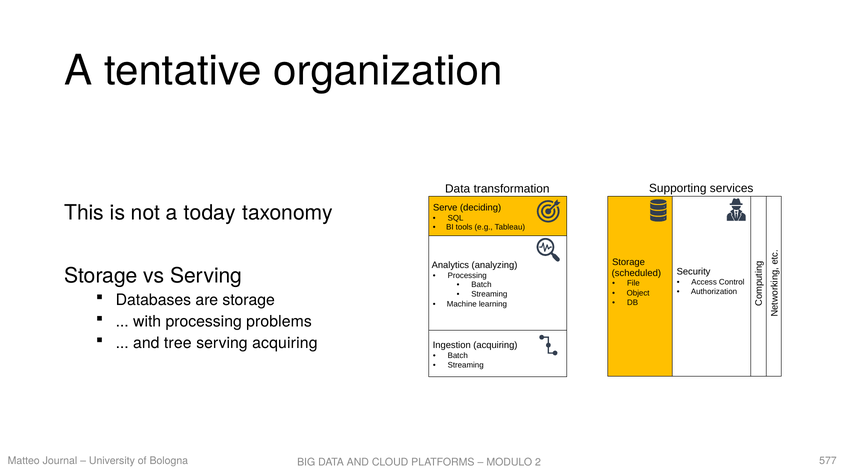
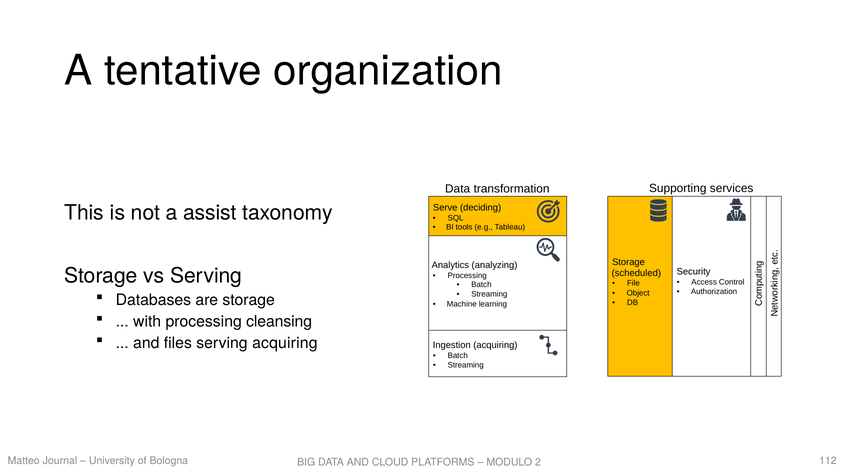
today: today -> assist (210, 213)
problems: problems -> cleansing (279, 322)
tree: tree -> files (178, 343)
577: 577 -> 112 (828, 461)
